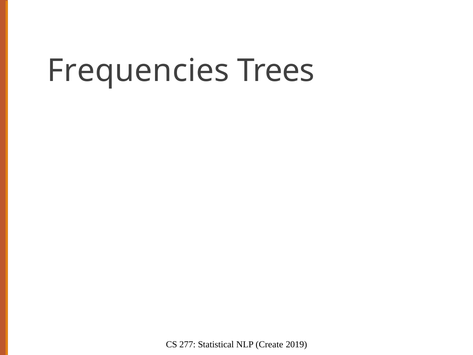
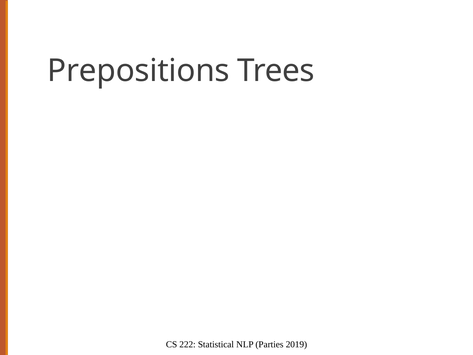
Frequencies: Frequencies -> Prepositions (139, 71)
277: 277 -> 222 (187, 344)
Create: Create -> Parties (269, 344)
